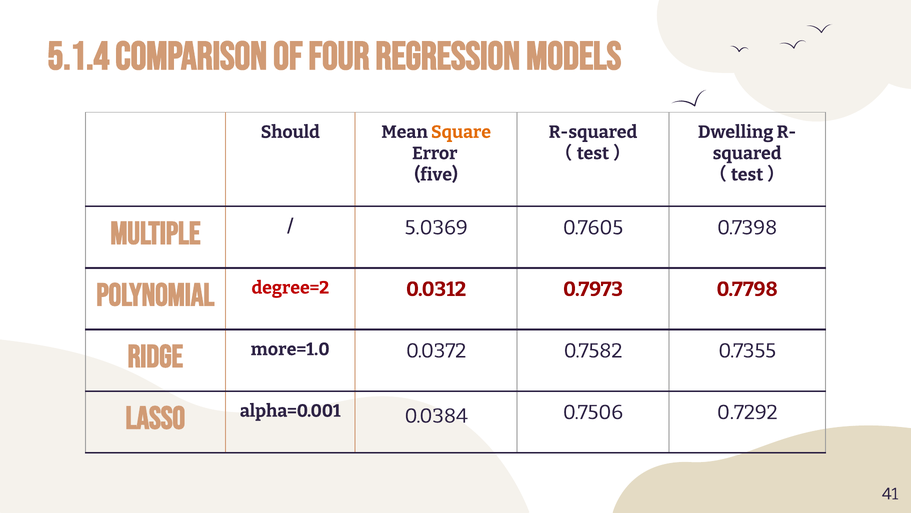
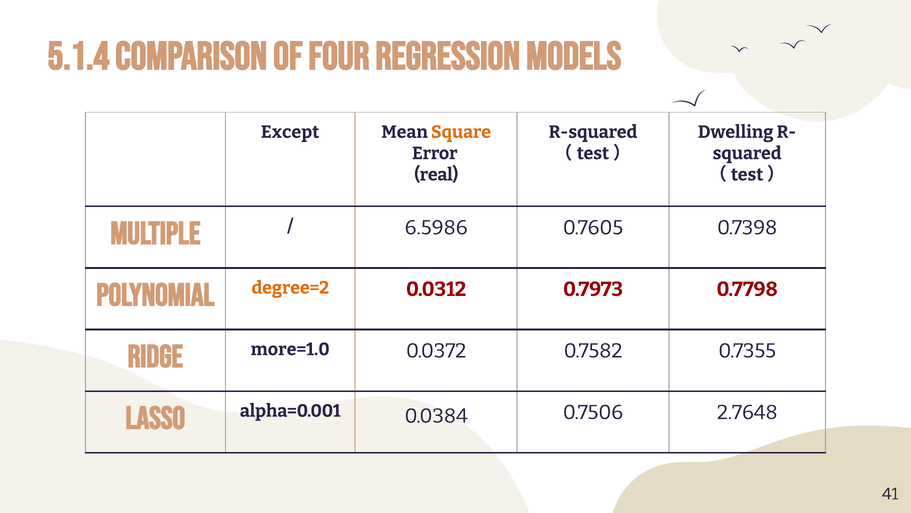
Should: Should -> Except (290, 132)
five: five -> real (436, 174)
5.0369: 5.0369 -> 6.5986 (436, 227)
degree=2 colour: red -> orange (290, 287)
0.7292: 0.7292 -> 2.7648 (747, 412)
